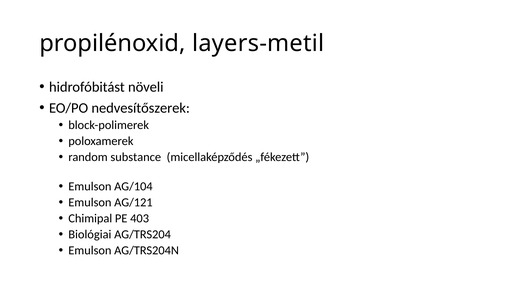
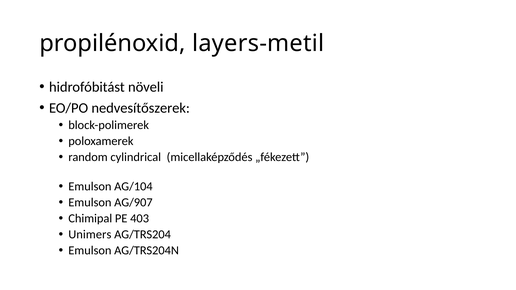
substance: substance -> cylindrical (136, 157)
AG/121: AG/121 -> AG/907 (133, 203)
Biológiai: Biológiai -> Unimers (90, 235)
